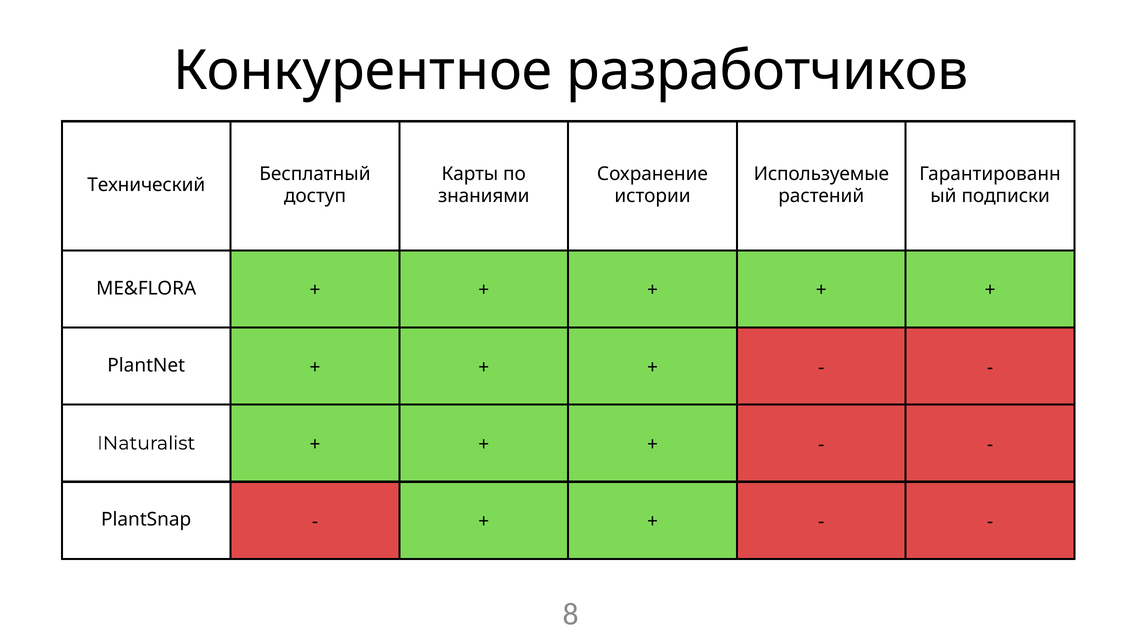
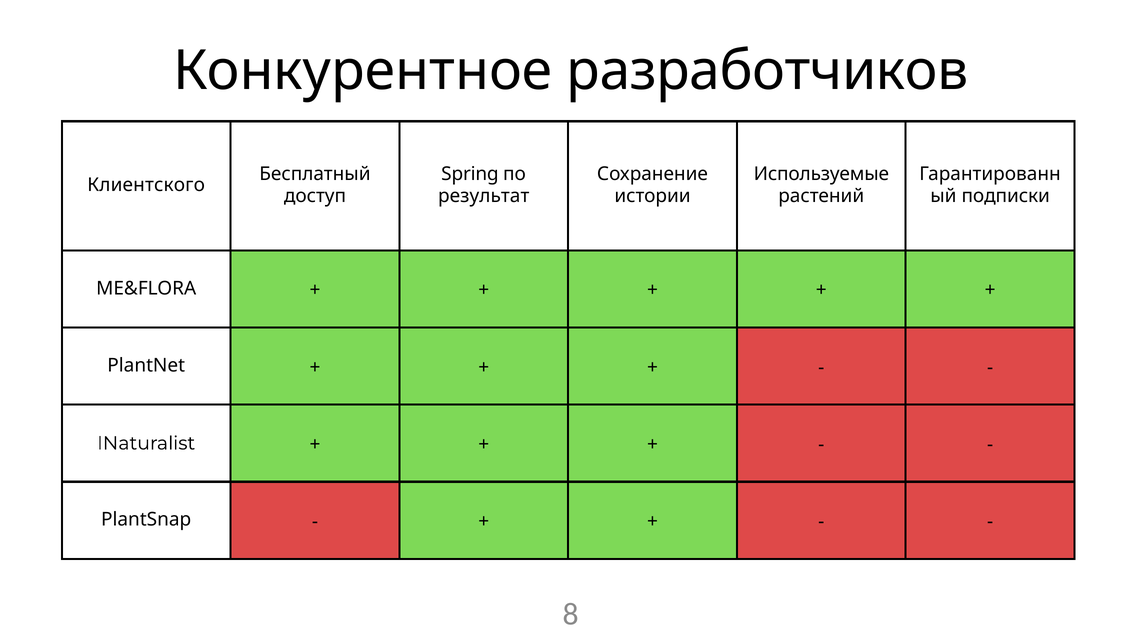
Карты: Карты -> Spring (470, 174)
Технический: Технический -> Клиентского (146, 185)
знаниями: знаниями -> результат (484, 196)
